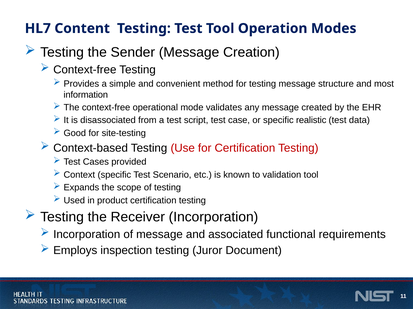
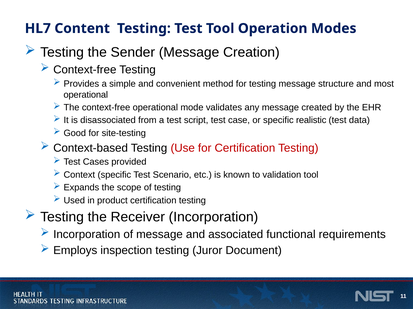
information: information -> operational (86, 95)
